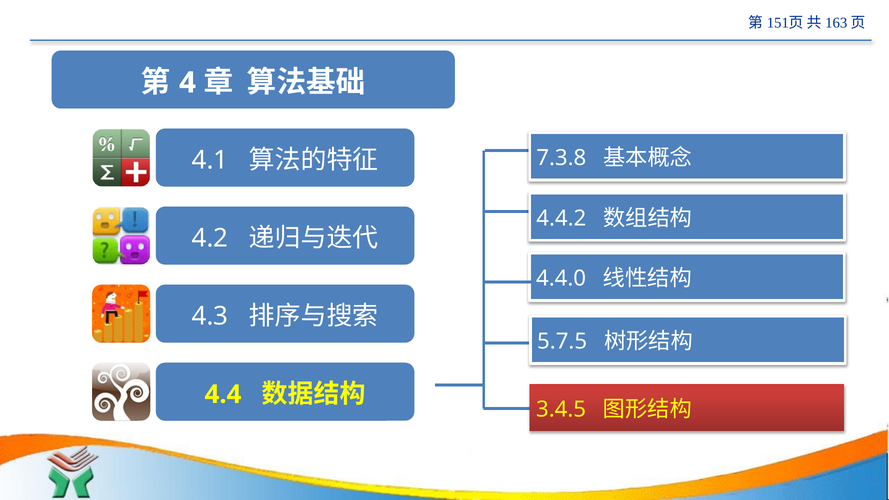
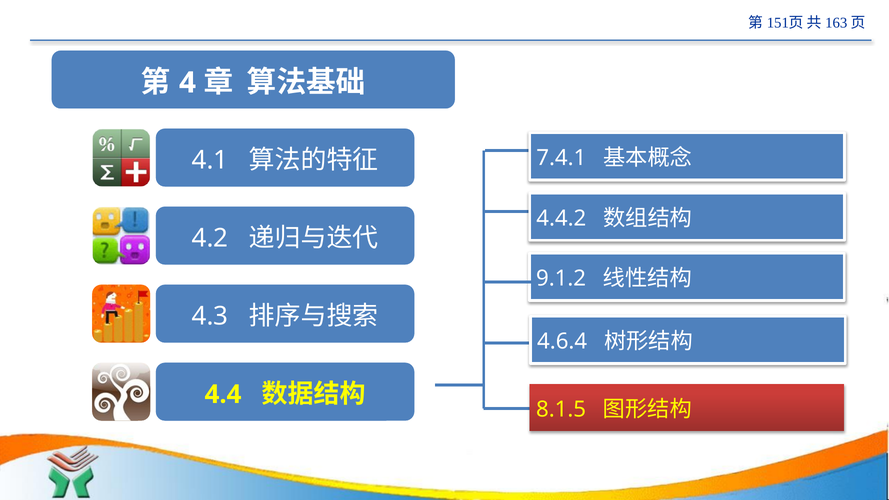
7.3.8: 7.3.8 -> 7.4.1 (561, 158)
4.4.0: 4.4.0 -> 9.1.2 (561, 278)
5.7.5: 5.7.5 -> 4.6.4 (562, 341)
3.4.5: 3.4.5 -> 8.1.5 (561, 409)
